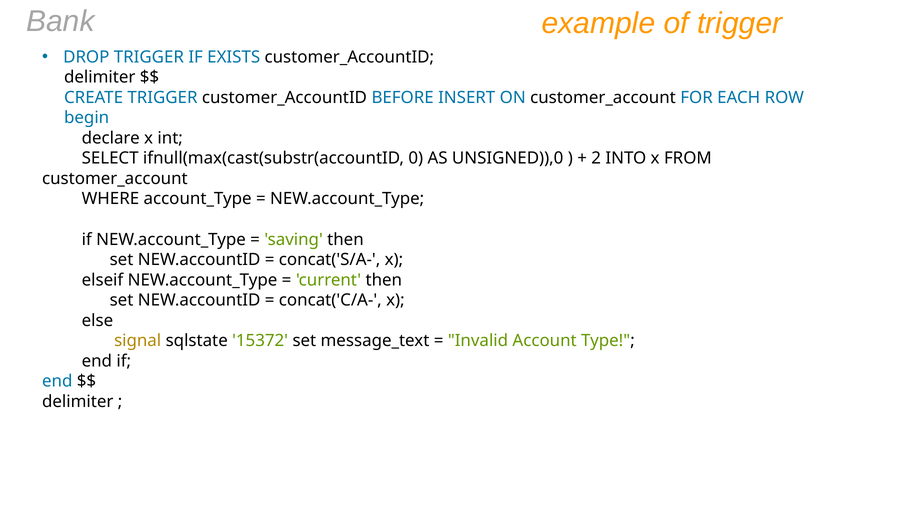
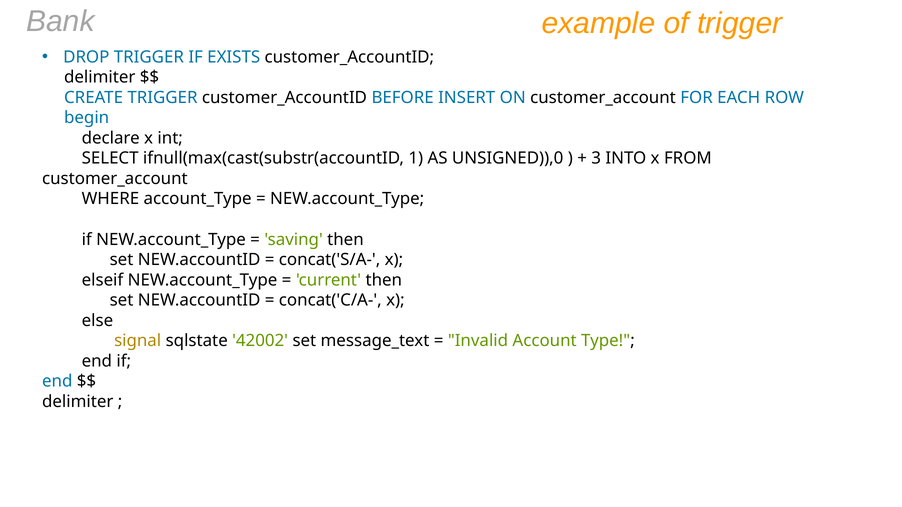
0: 0 -> 1 (416, 158)
2: 2 -> 3 (596, 158)
15372: 15372 -> 42002 (260, 341)
